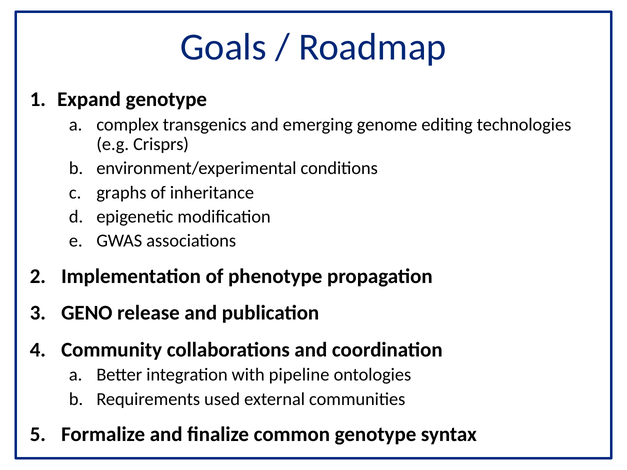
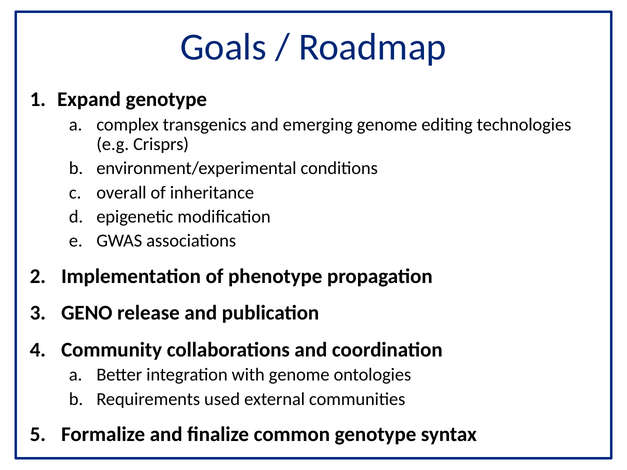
graphs: graphs -> overall (121, 193)
with pipeline: pipeline -> genome (299, 375)
